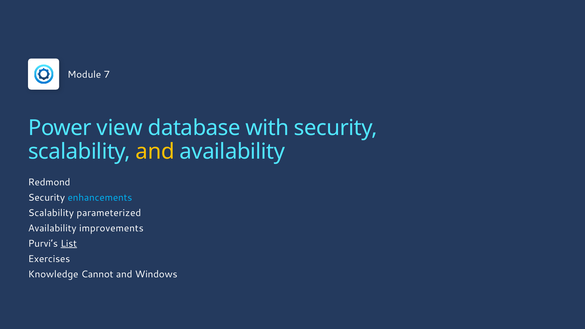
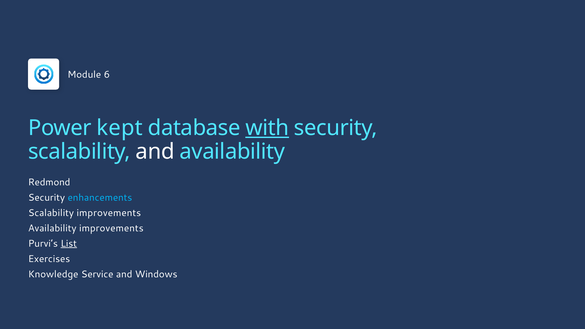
7: 7 -> 6 (107, 75)
view: view -> kept (120, 128)
with underline: none -> present (267, 128)
and colour: yellow -> white (155, 152)
Scalability parameterized: parameterized -> improvements (109, 213)
Cannot: Cannot -> Service (97, 274)
